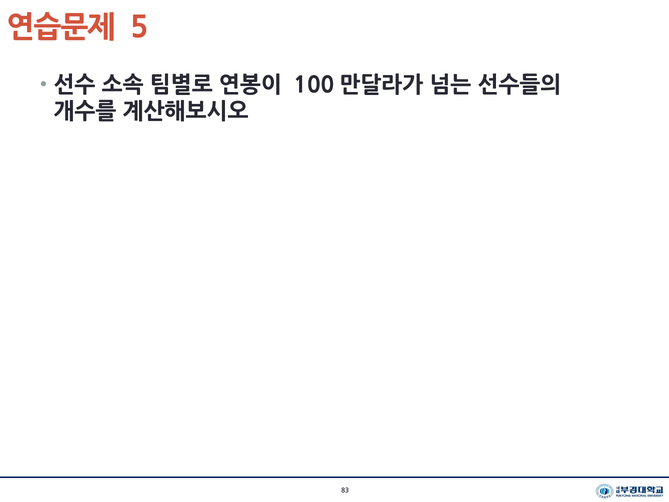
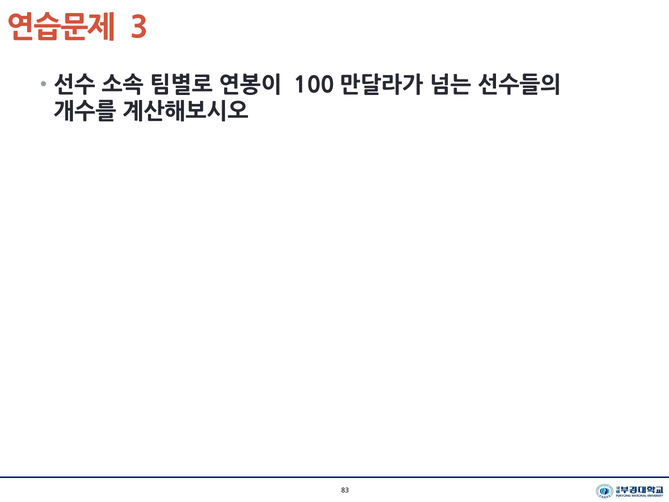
5: 5 -> 3 (139, 28)
